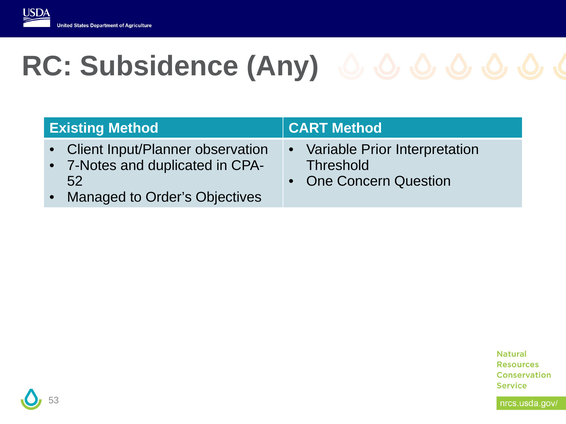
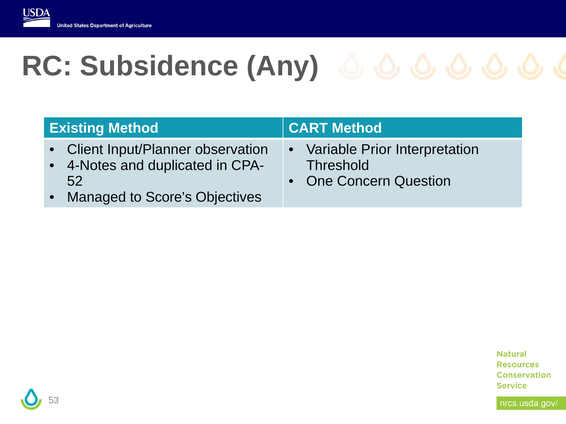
7-Notes: 7-Notes -> 4-Notes (92, 166)
Order’s: Order’s -> Score’s (169, 197)
